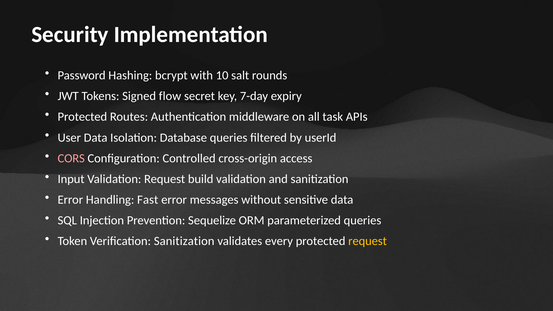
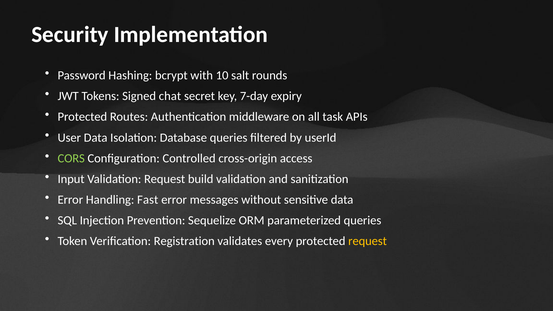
flow: flow -> chat (170, 96)
CORS colour: pink -> light green (71, 158)
Verification Sanitization: Sanitization -> Registration (184, 241)
